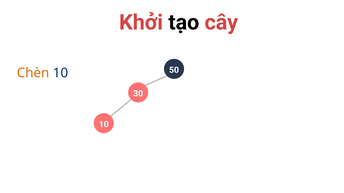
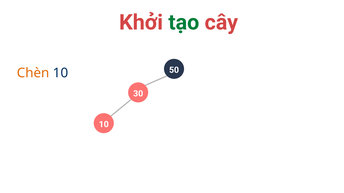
tạo colour: black -> green (184, 22)
